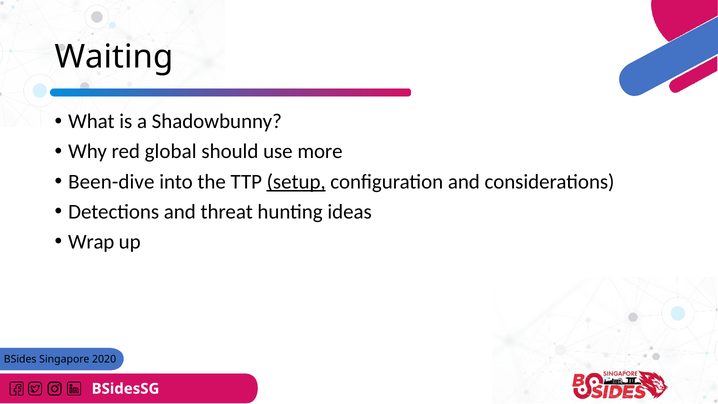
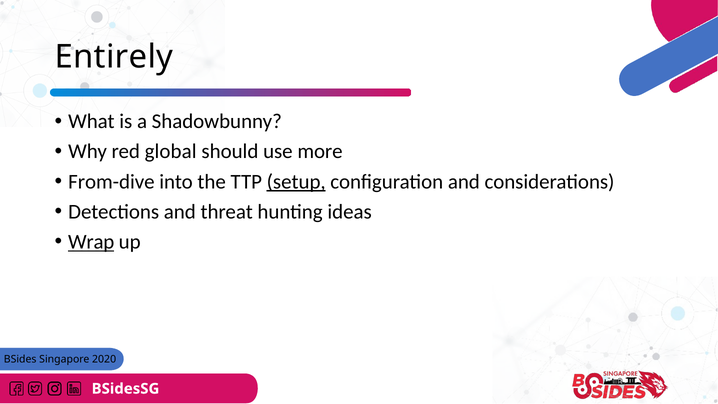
Waiting: Waiting -> Entirely (114, 57)
Been-dive: Been-dive -> From-dive (111, 182)
Wrap underline: none -> present (91, 242)
